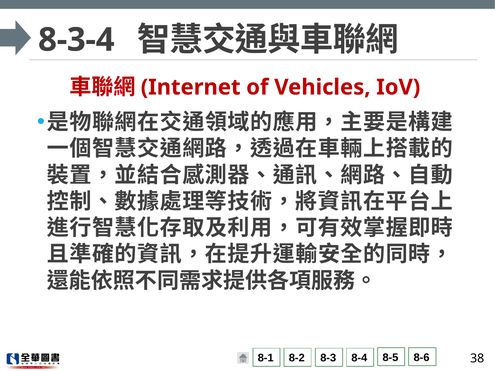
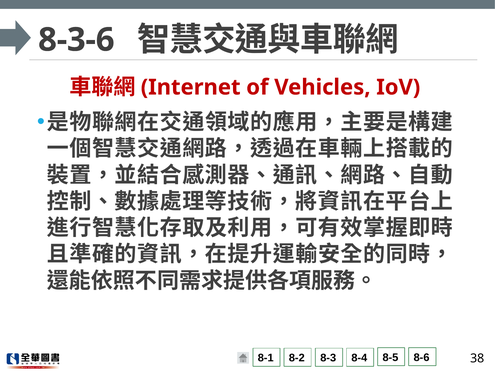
8-3-4: 8-3-4 -> 8-3-6 (76, 40)
